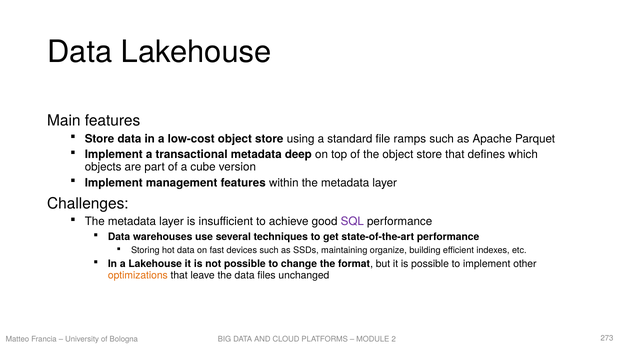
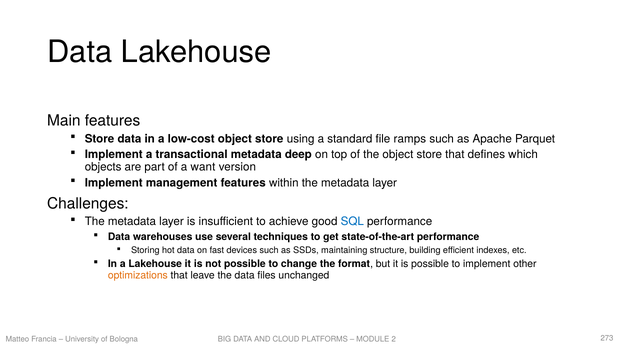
cube: cube -> want (203, 167)
SQL colour: purple -> blue (352, 221)
organize: organize -> structure (388, 250)
